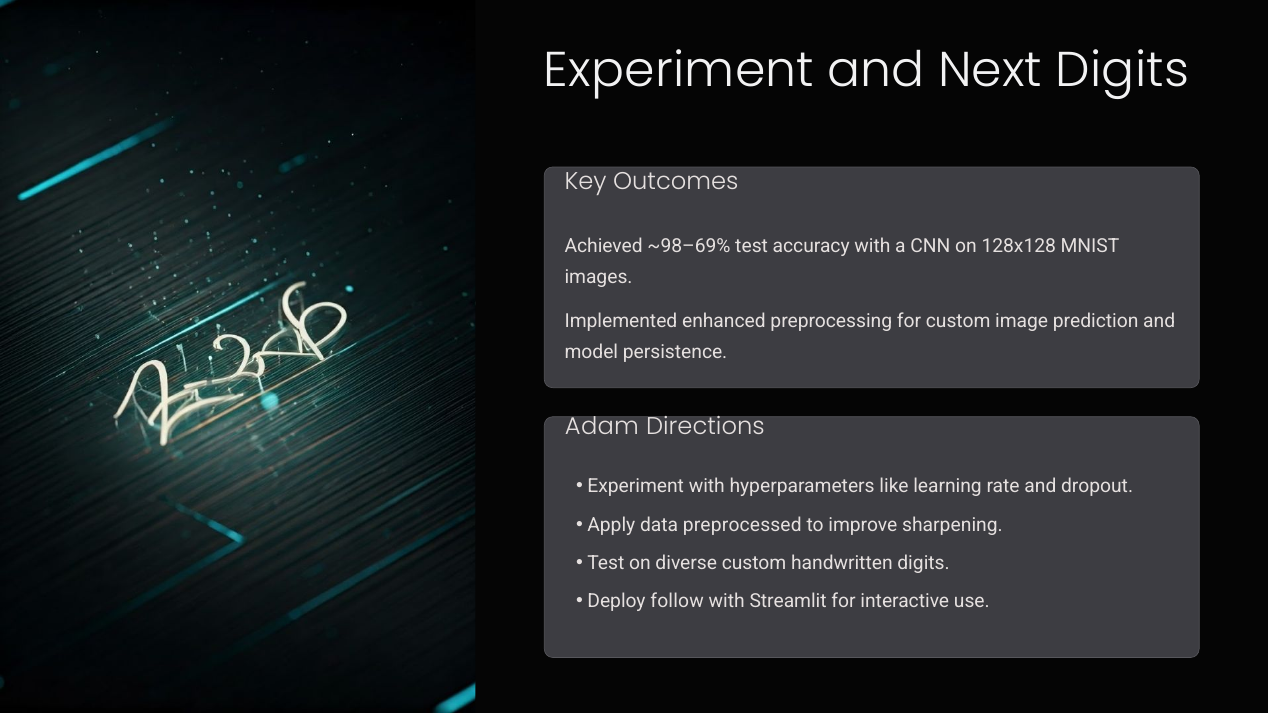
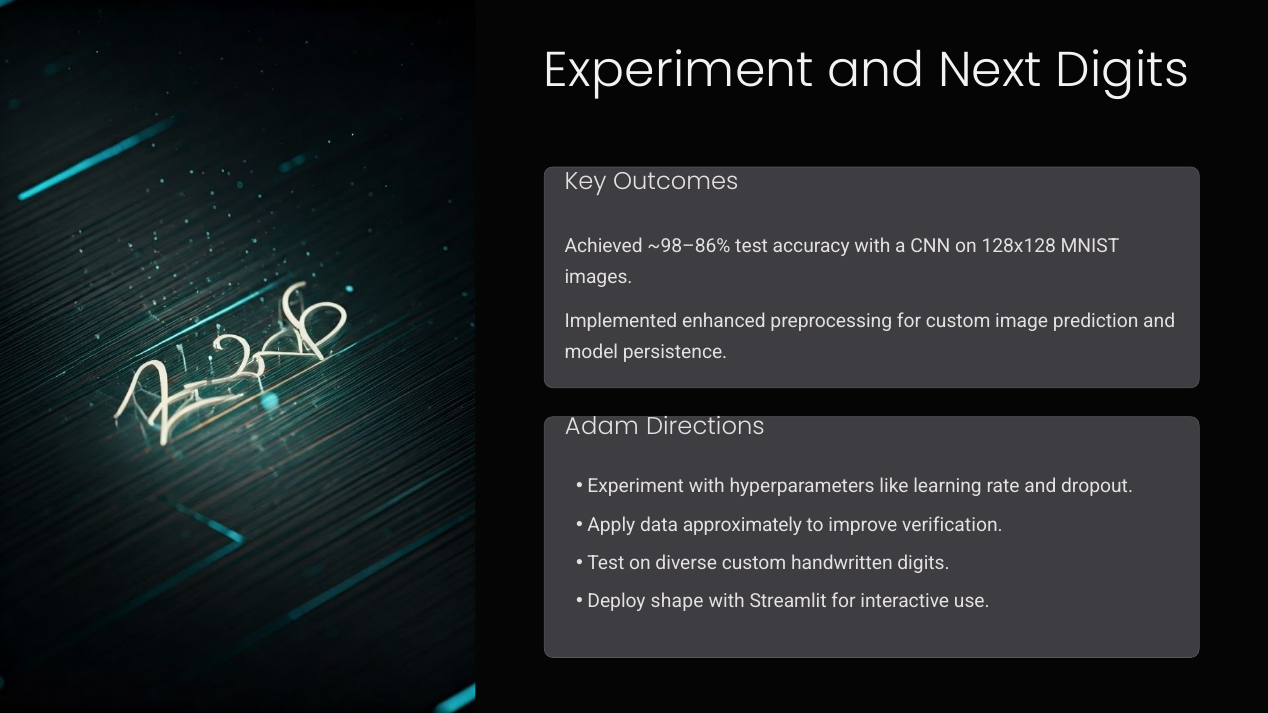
~98–69%: ~98–69% -> ~98–86% (689, 246)
preprocessed: preprocessed -> approximately (742, 525)
sharpening: sharpening -> verification (952, 525)
follow: follow -> shape (677, 601)
